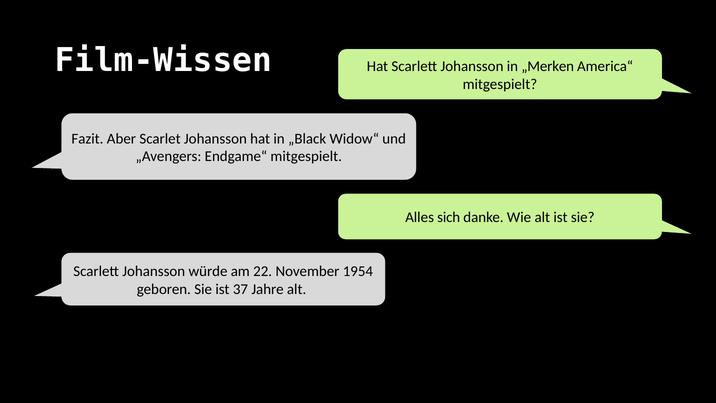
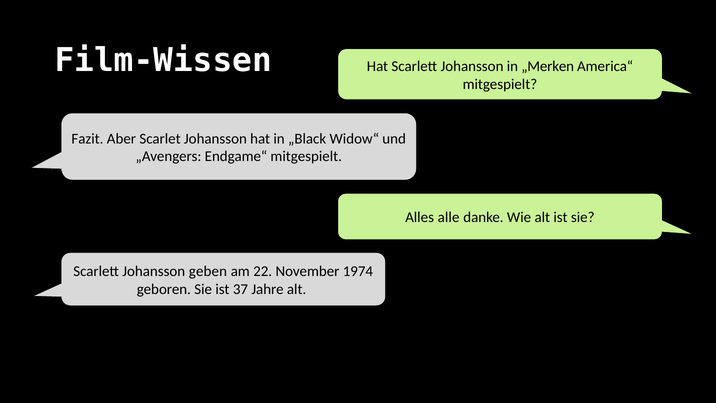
sich: sich -> alle (449, 217)
würde: würde -> geben (208, 271)
1954: 1954 -> 1974 (358, 271)
